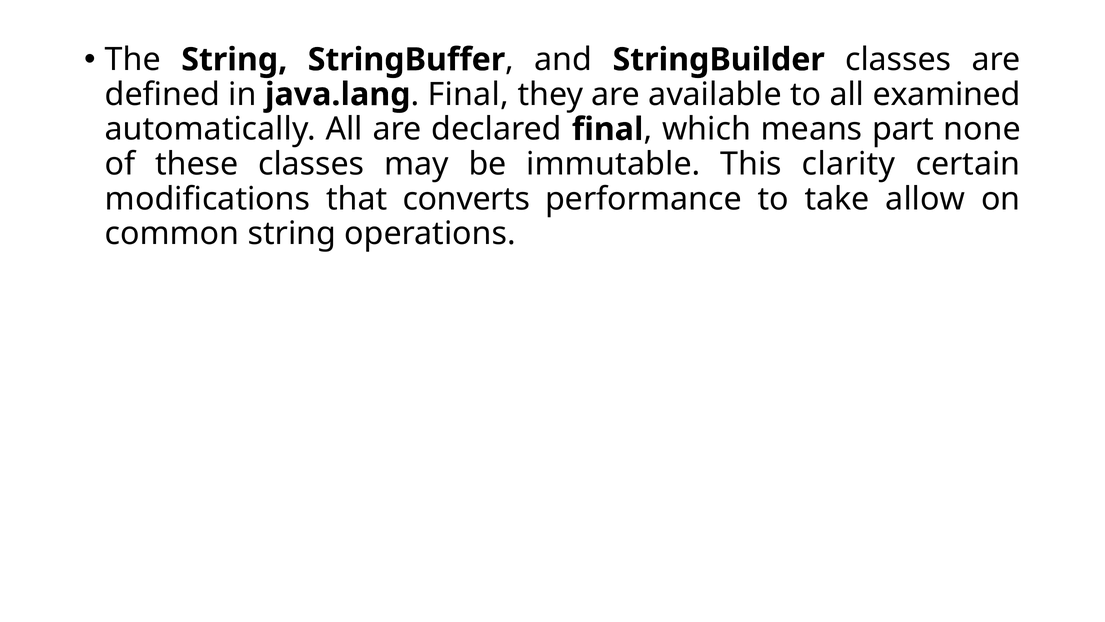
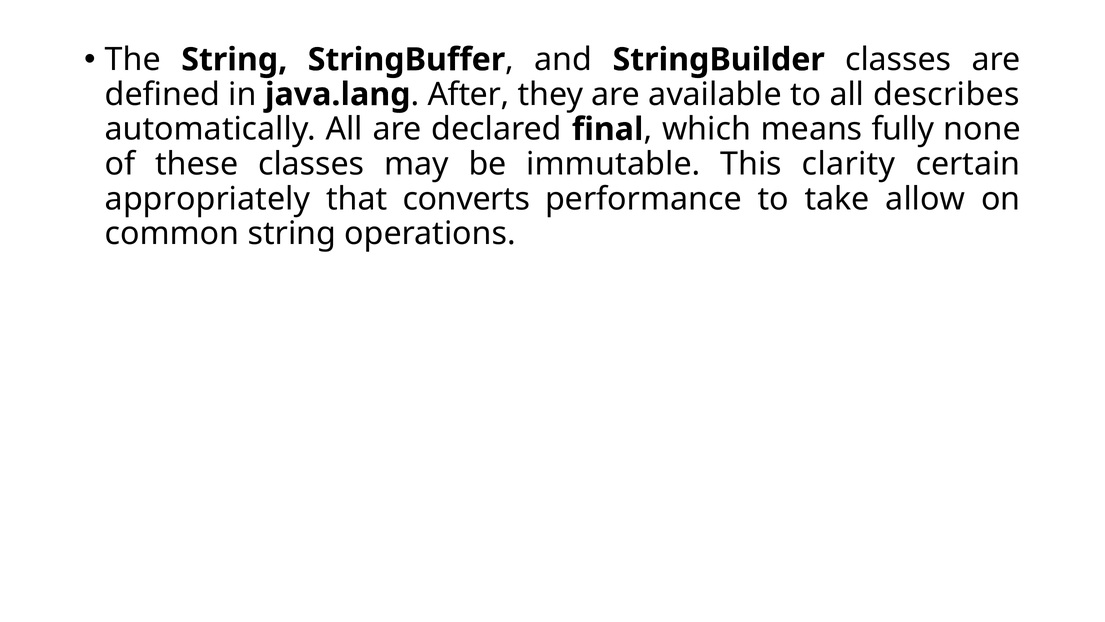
Final: Final -> After (469, 94)
examined: examined -> describes (946, 94)
part: part -> fully (903, 129)
modifications: modifications -> appropriately (208, 199)
